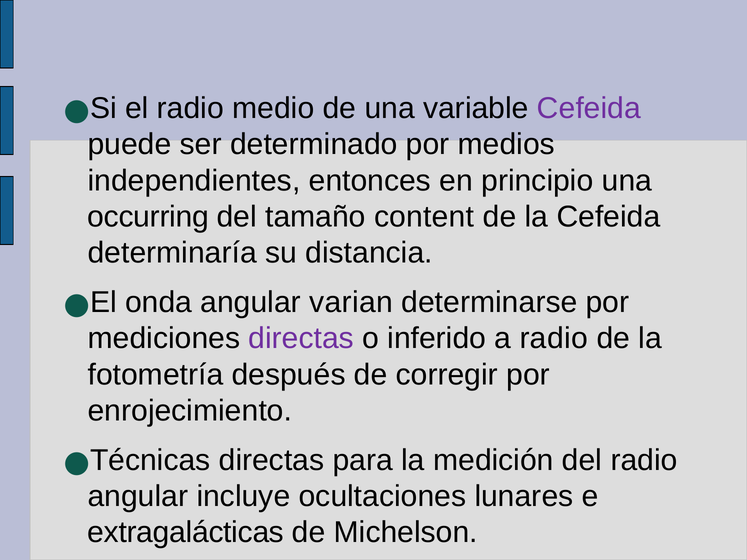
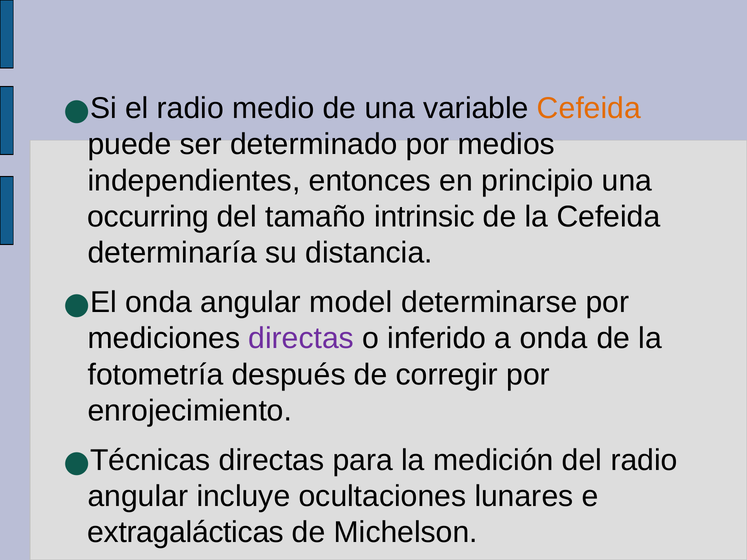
Cefeida colour: purple -> orange (589, 108)
content: content -> intrinsic (424, 217)
varian: varian -> model (351, 302)
a radio: radio -> onda (554, 339)
